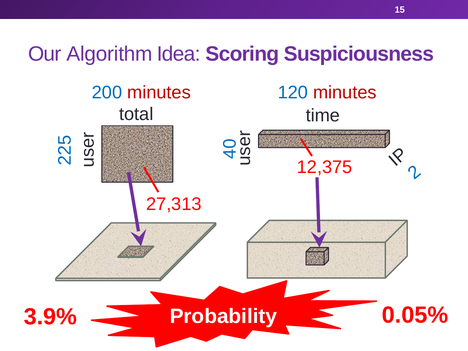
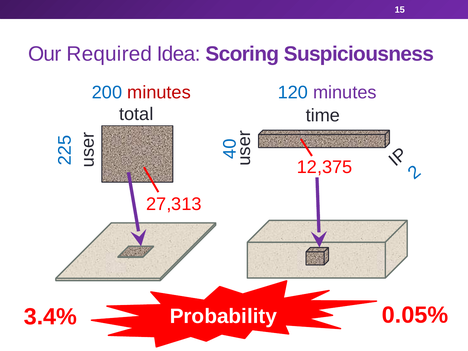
Algorithm: Algorithm -> Required (109, 54)
minutes colour: red -> purple (345, 92)
3.9%: 3.9% -> 3.4% (50, 317)
